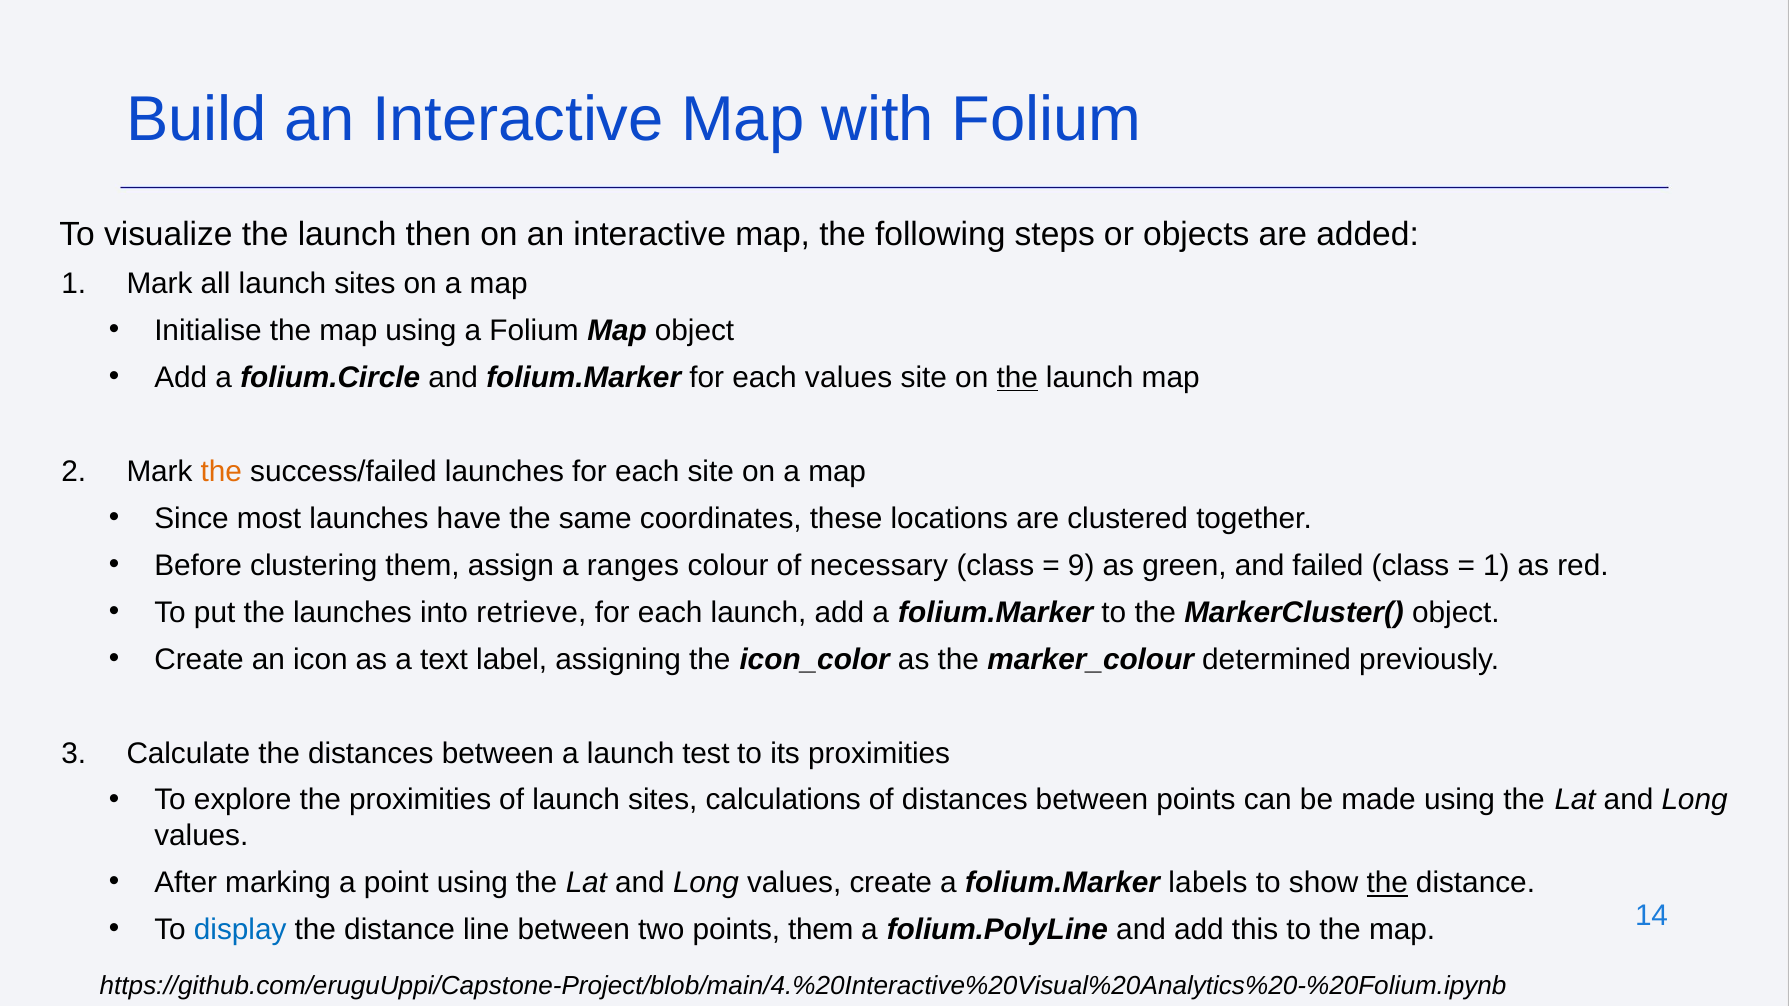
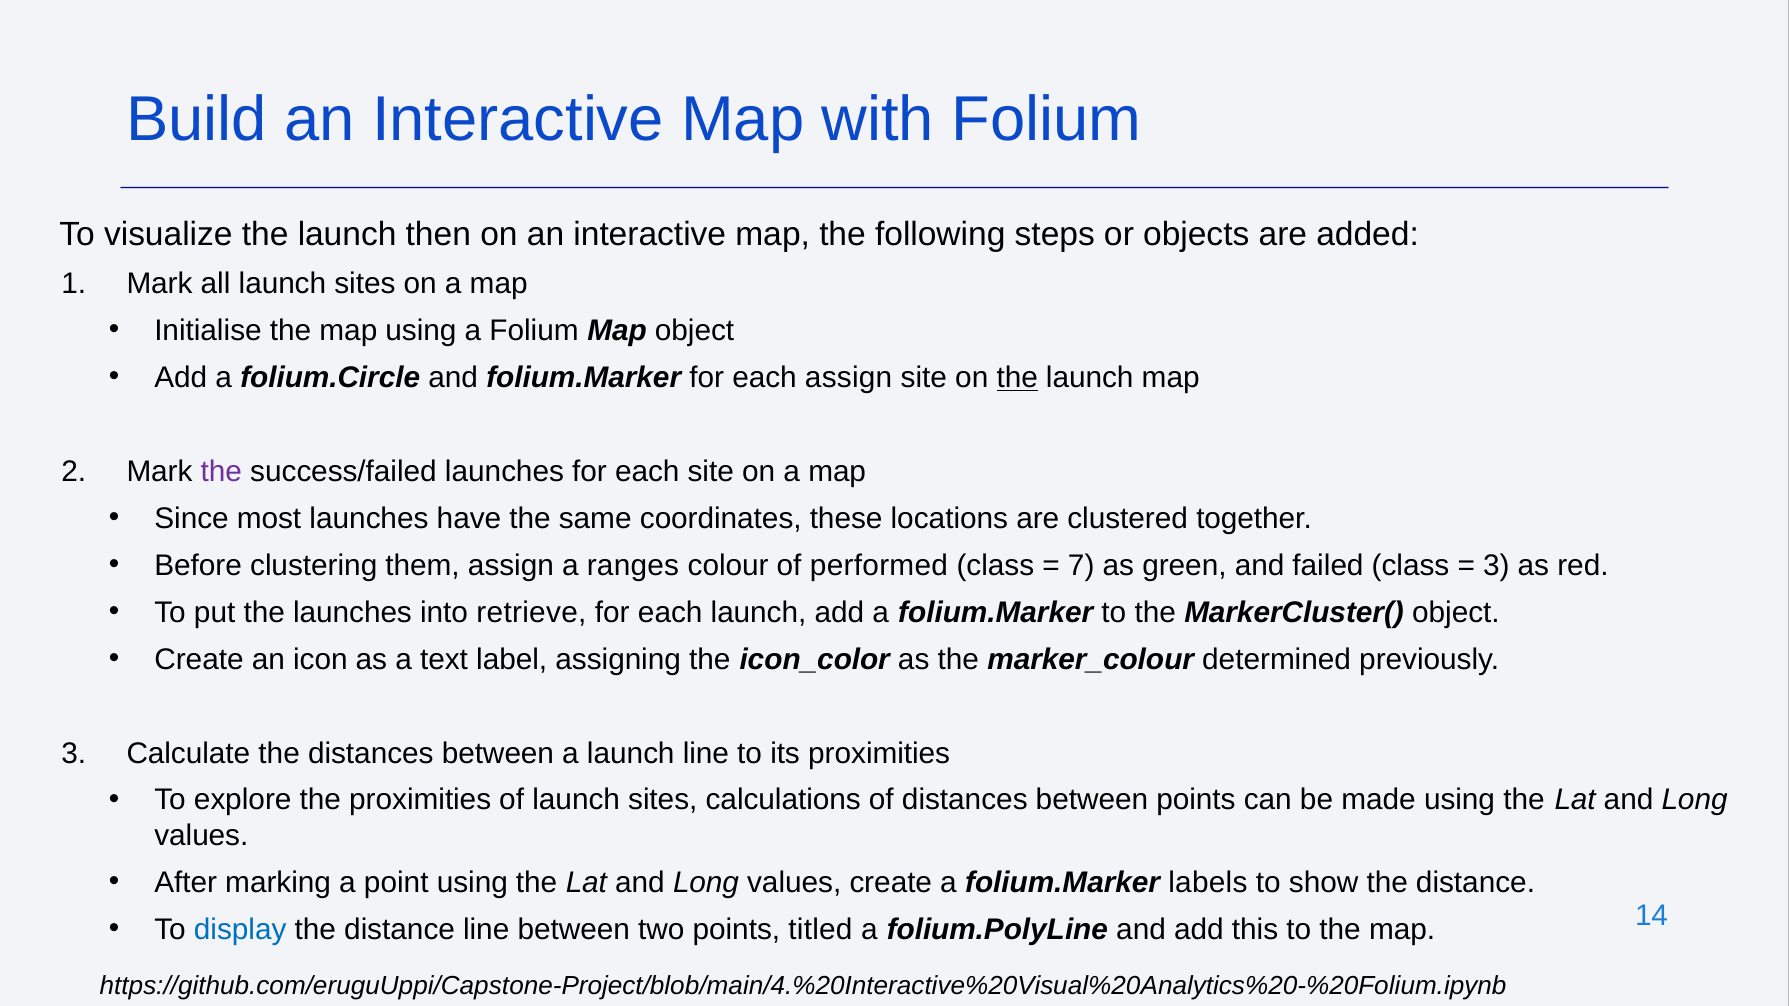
each values: values -> assign (849, 378)
the colour: orange -> purple (221, 472)
necessary: necessary -> performed (879, 566)
9: 9 -> 7 (1081, 566)
1: 1 -> 3 (1496, 566)
launch test: test -> line (706, 753)
the underline: present -> none (1387, 883)
points them: them -> titled (820, 930)
